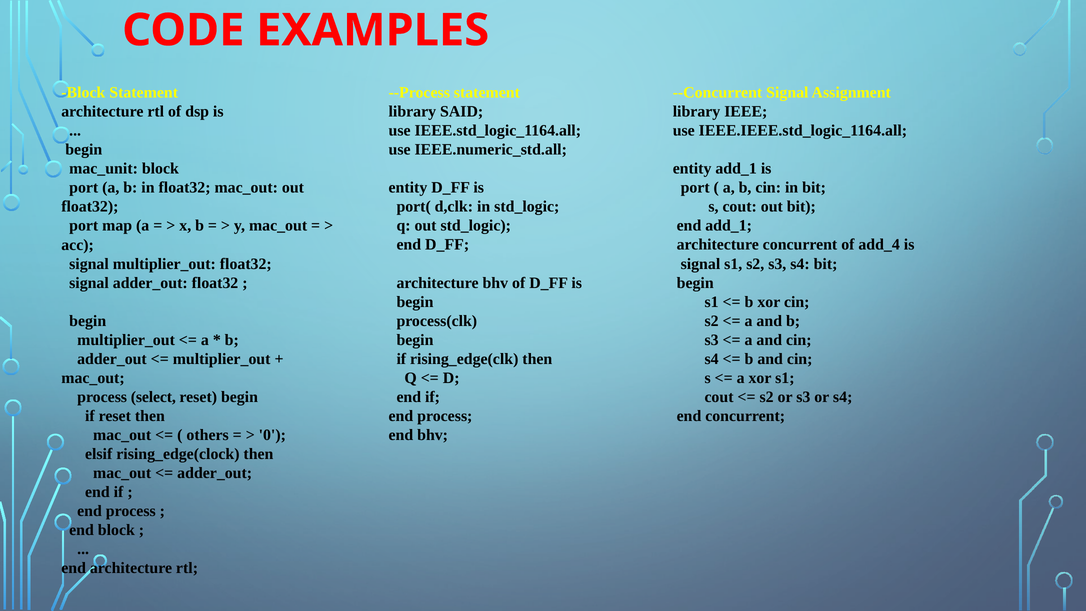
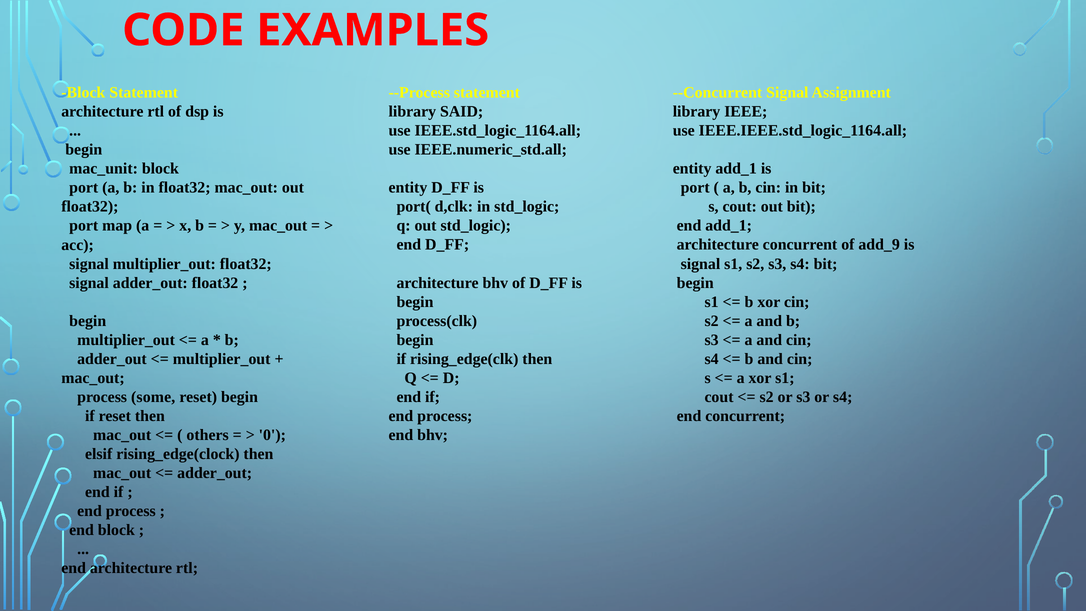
add_4: add_4 -> add_9 (879, 245)
select: select -> some (153, 397)
